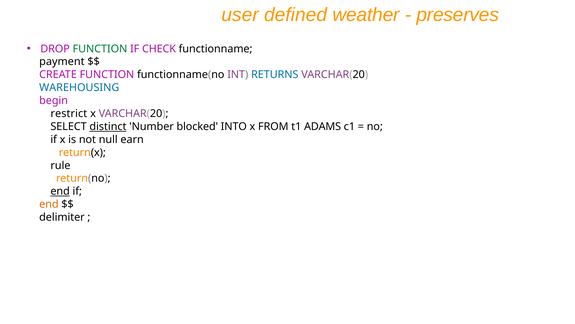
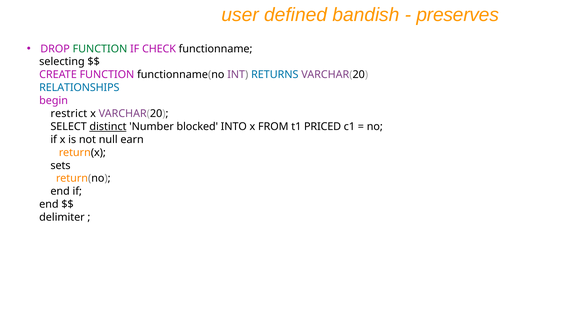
weather: weather -> bandish (366, 15)
payment: payment -> selecting (62, 62)
WAREHOUSING: WAREHOUSING -> RELATIONSHIPS (79, 88)
ADAMS: ADAMS -> PRICED (323, 126)
rule: rule -> sets (60, 165)
end underline: present -> none (60, 191)
end colour: orange -> black (49, 204)
